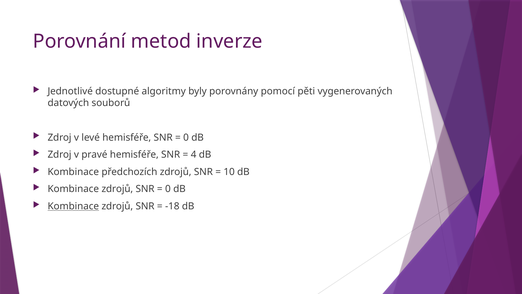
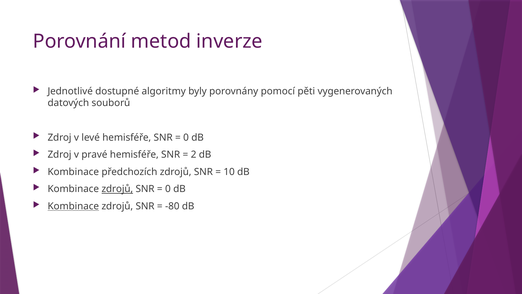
4: 4 -> 2 (194, 154)
zdrojů underline: none -> present (117, 189)
-18: -18 -> -80 (172, 206)
